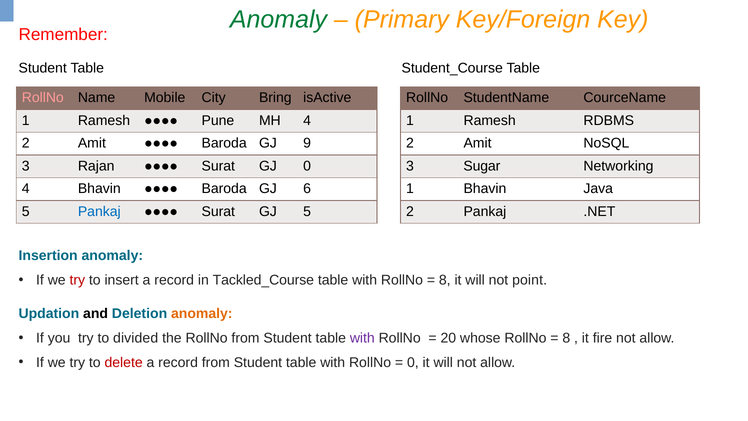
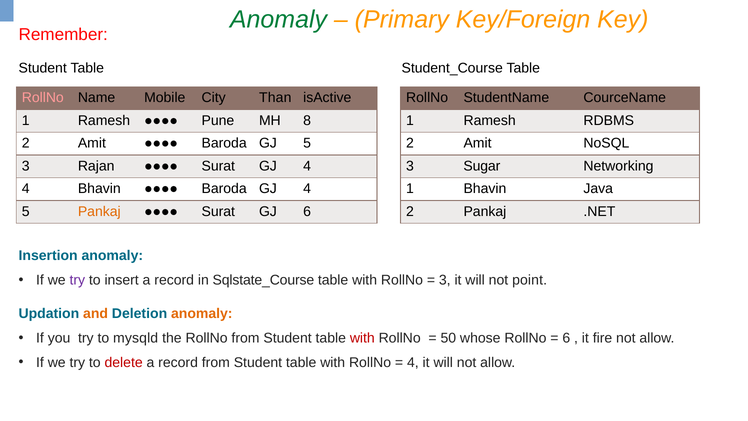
Bring: Bring -> Than (275, 98)
MH 4: 4 -> 8 (307, 120)
GJ 9: 9 -> 5 (307, 143)
Surat GJ 0: 0 -> 4 (307, 166)
Baroda GJ 6: 6 -> 4 (307, 189)
Pankaj colour: blue -> orange (99, 211)
GJ 5: 5 -> 6 (307, 211)
try colour: red -> purple (77, 280)
Tackled_Course: Tackled_Course -> Sqlstate_Course (263, 280)
8: 8 -> 3 (445, 280)
and colour: black -> orange (96, 314)
divided: divided -> mysqld (136, 338)
with colour: purple -> red (362, 338)
20: 20 -> 50 (448, 338)
8: 8 -> 6 (566, 338)
0: 0 -> 4 (413, 362)
